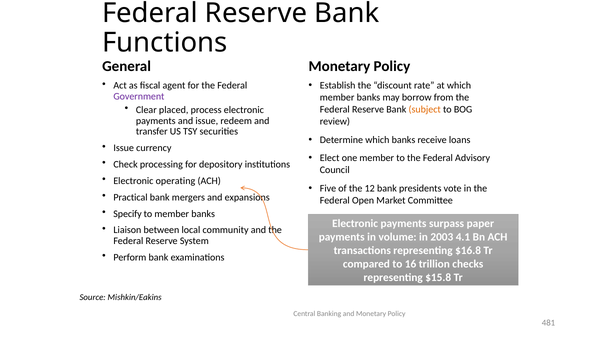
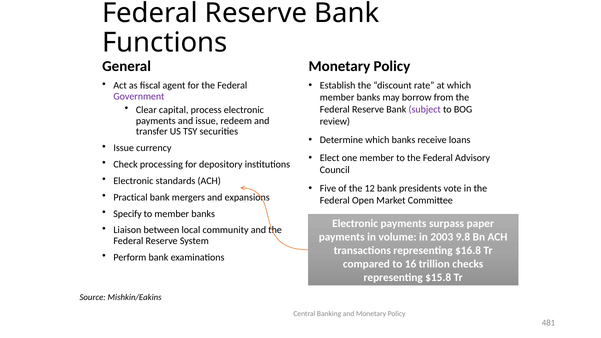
placed: placed -> capital (174, 110)
subject colour: orange -> purple (425, 110)
operating: operating -> standards (176, 181)
4.1: 4.1 -> 9.8 (463, 237)
